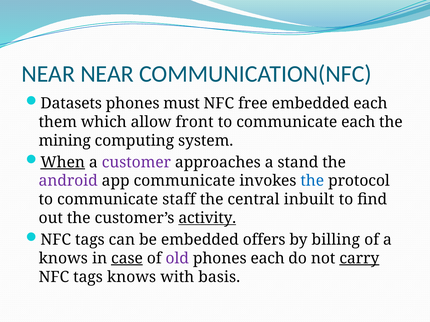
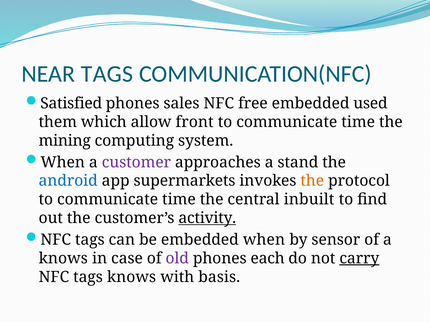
NEAR NEAR: NEAR -> TAGS (107, 74)
Datasets: Datasets -> Satisfied (71, 104)
must: must -> sales (182, 104)
embedded each: each -> used (370, 104)
each: each -> time (358, 122)
When underline: present -> none (63, 162)
android colour: purple -> blue (68, 181)
app communicate: communicate -> supermarkets (185, 181)
the colour: blue -> orange (312, 181)
staff: staff -> time (179, 200)
embedded offers: offers -> when (264, 240)
billing: billing -> sensor (336, 240)
case underline: present -> none (127, 259)
